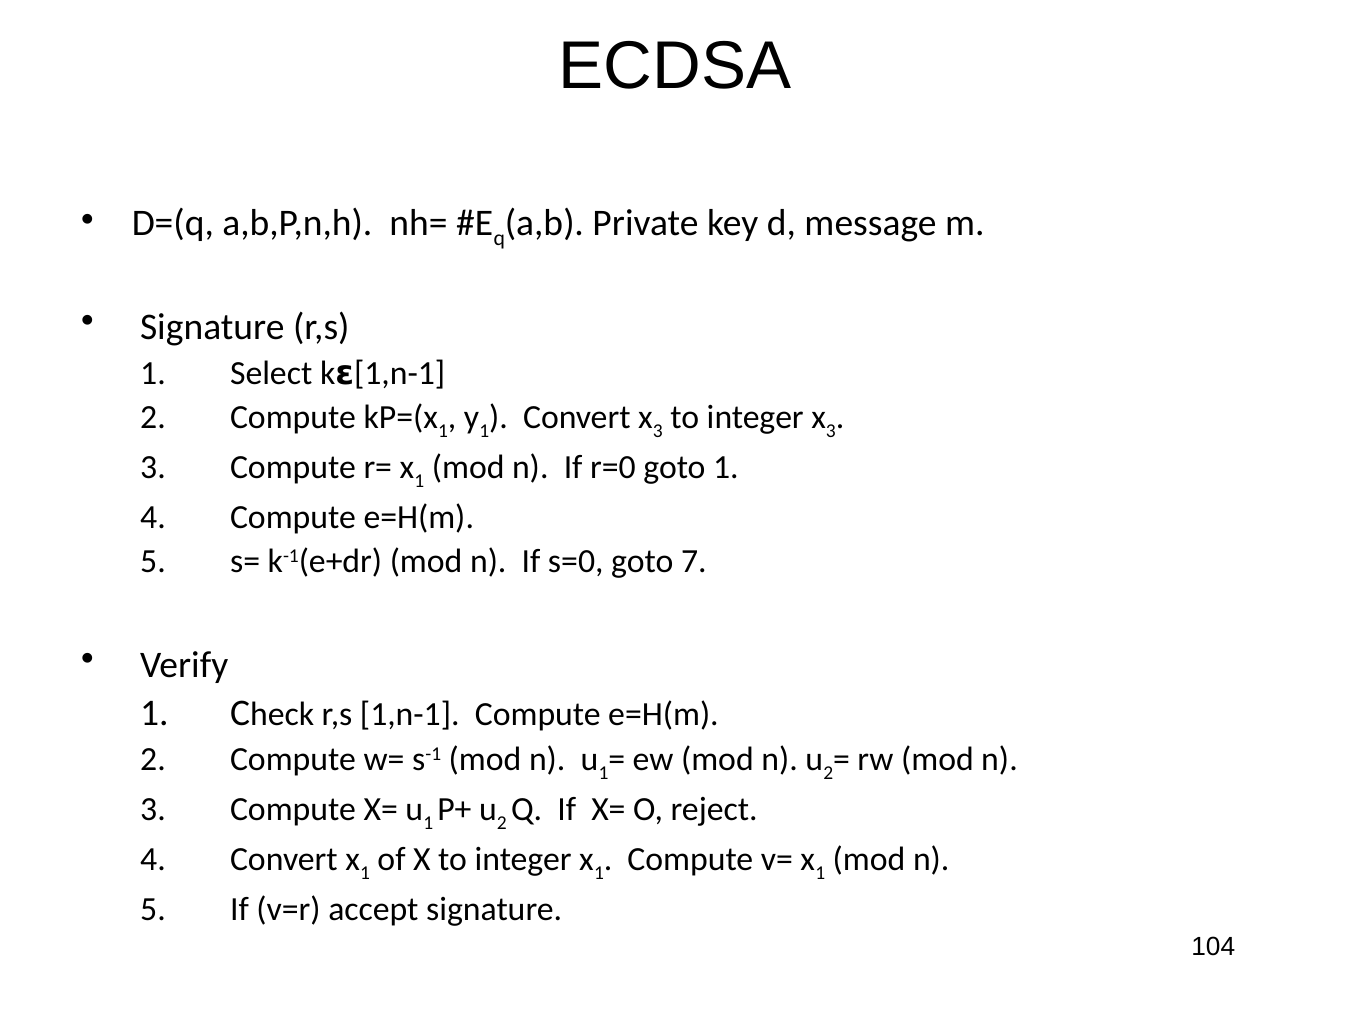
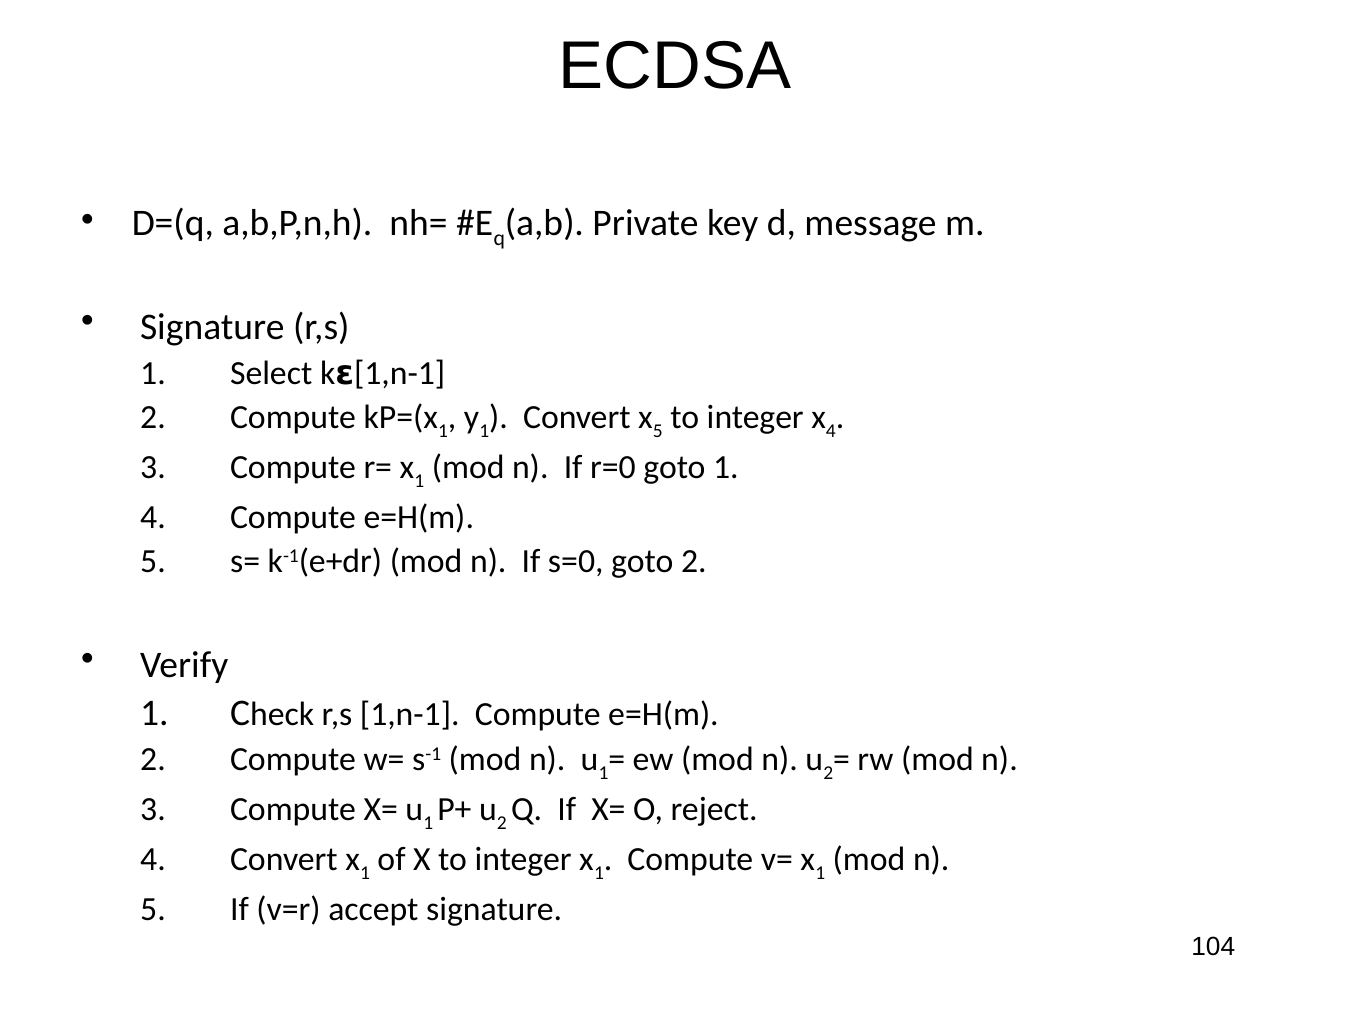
Convert x 3: 3 -> 5 (658, 431)
integer x 3: 3 -> 4 (831, 431)
goto 7: 7 -> 2 (694, 561)
